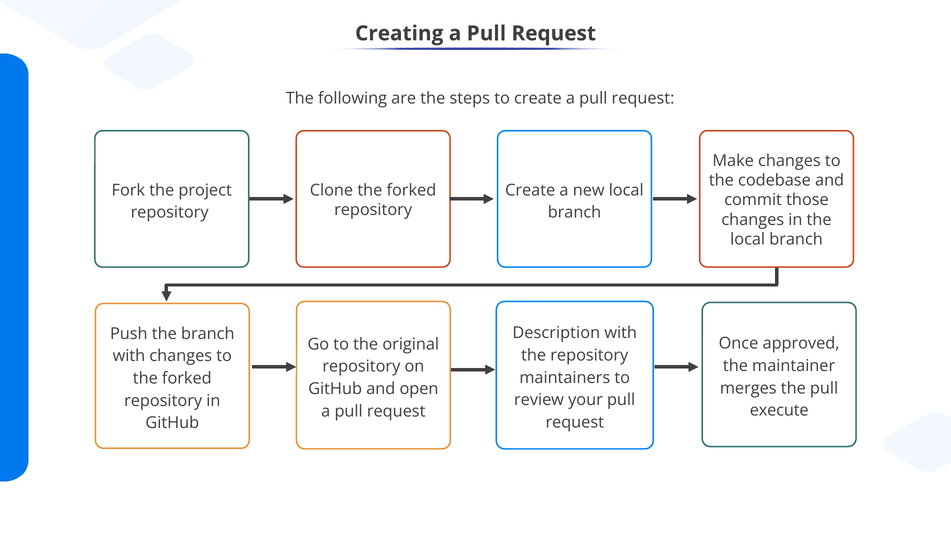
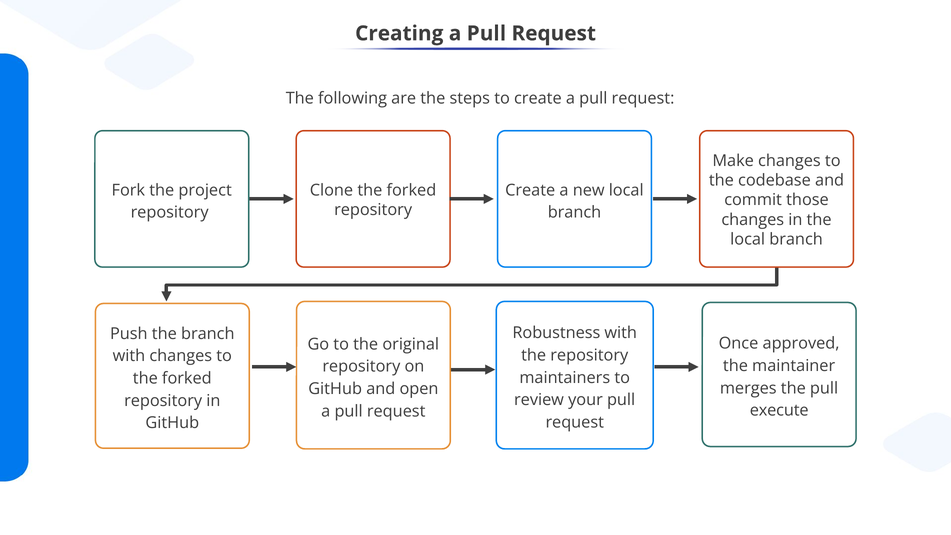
Description: Description -> Robustness (556, 333)
